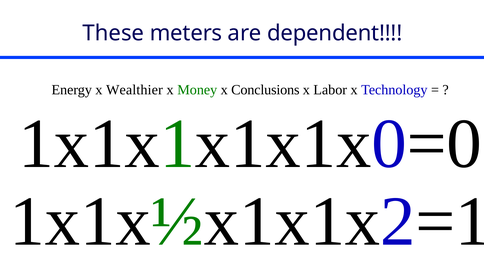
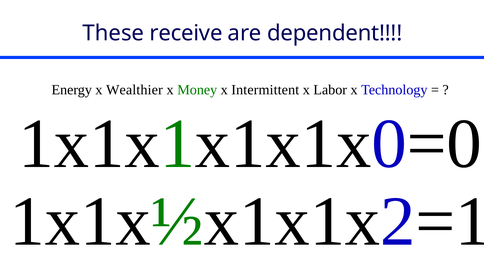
meters: meters -> receive (186, 33)
Conclusions: Conclusions -> Intermittent (265, 90)
